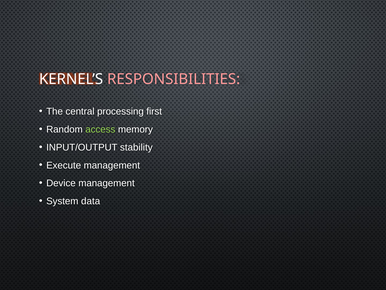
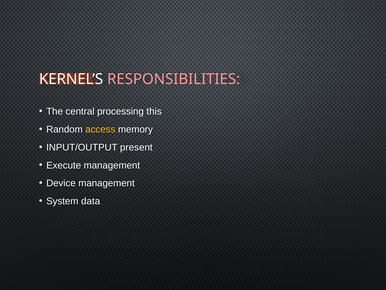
first: first -> this (154, 111)
access colour: light green -> yellow (100, 129)
stability: stability -> present (136, 147)
